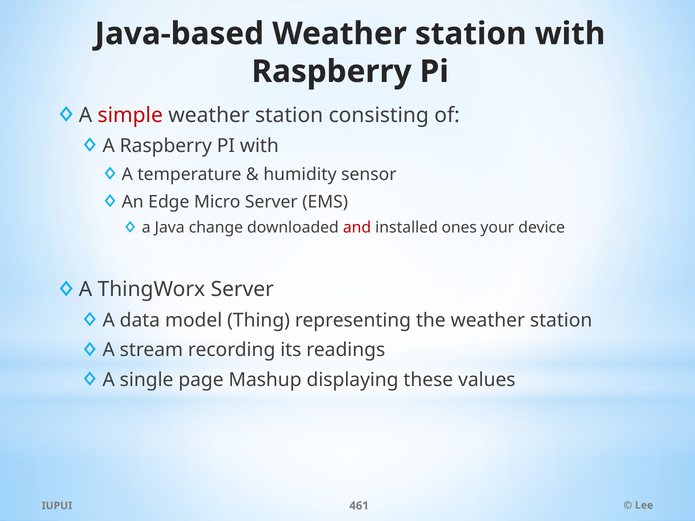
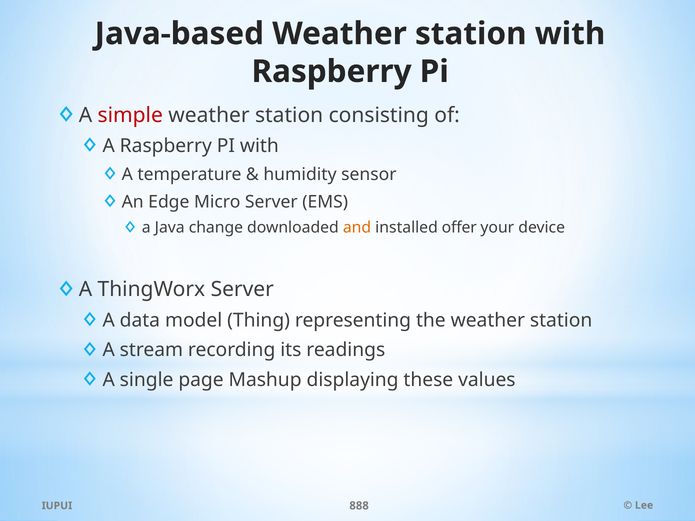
and colour: red -> orange (357, 228)
ones: ones -> offer (459, 228)
461: 461 -> 888 (359, 506)
